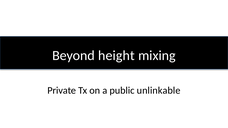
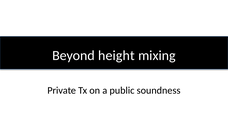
unlinkable: unlinkable -> soundness (159, 91)
